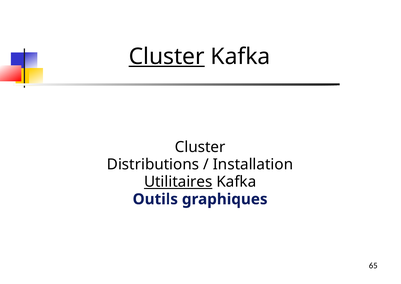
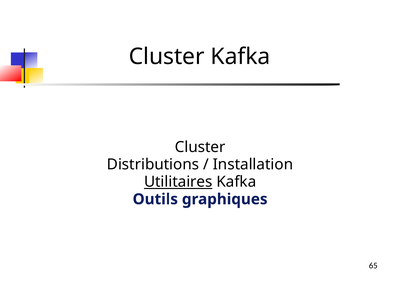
Cluster underline: present -> none (167, 56)
